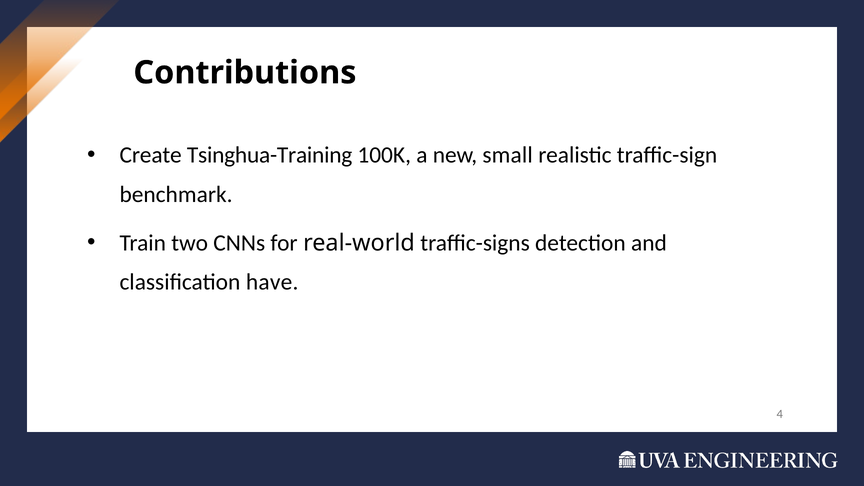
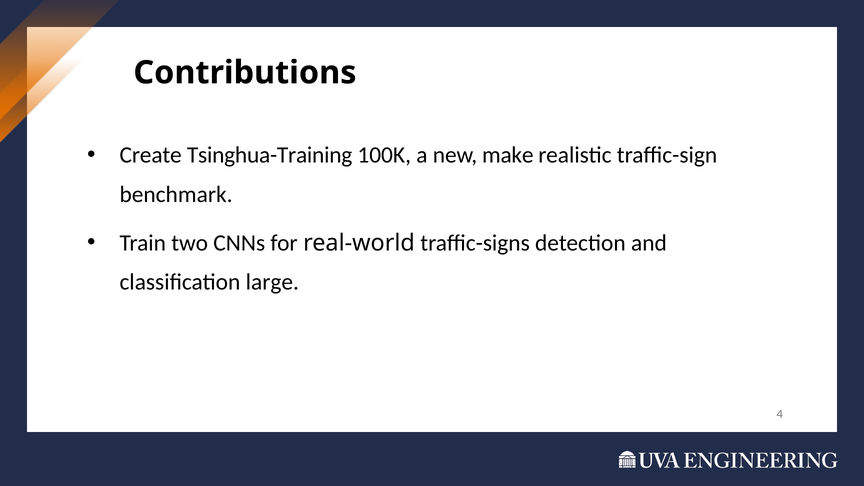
small: small -> make (508, 155)
have: have -> large (272, 282)
